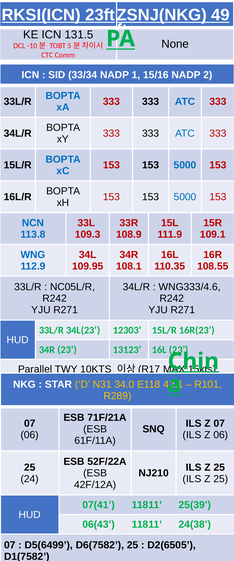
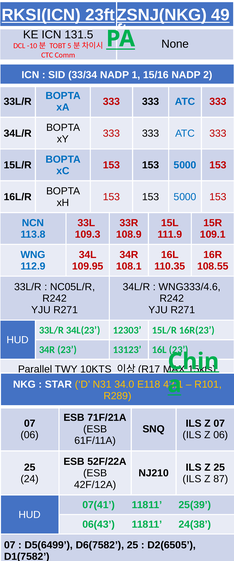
25: 25 -> 87 (221, 478)
